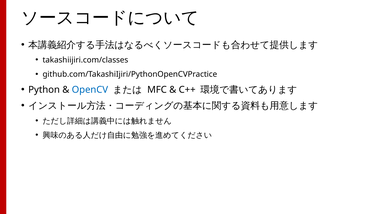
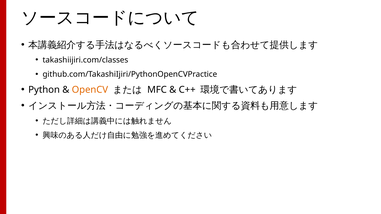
OpenCV colour: blue -> orange (90, 90)
